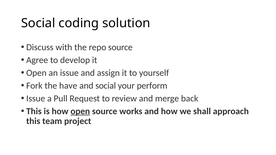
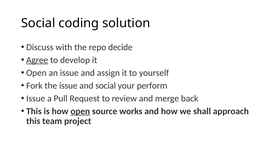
repo source: source -> decide (120, 47)
Agree underline: none -> present (37, 60)
the have: have -> issue (68, 86)
